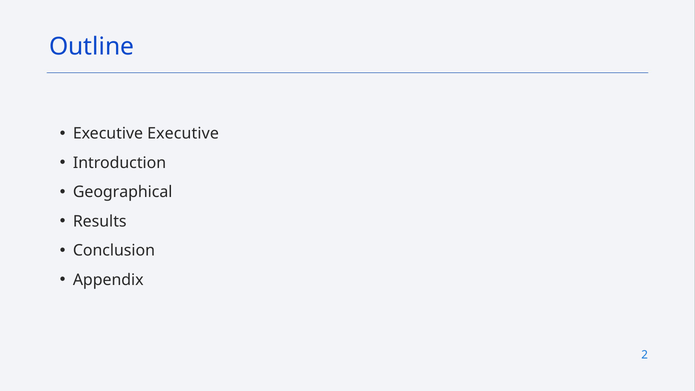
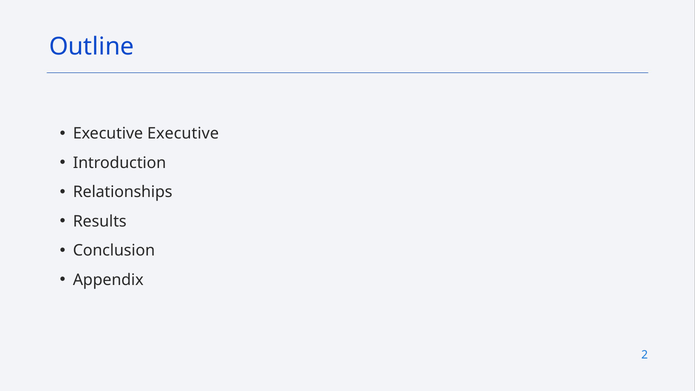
Geographical: Geographical -> Relationships (123, 192)
